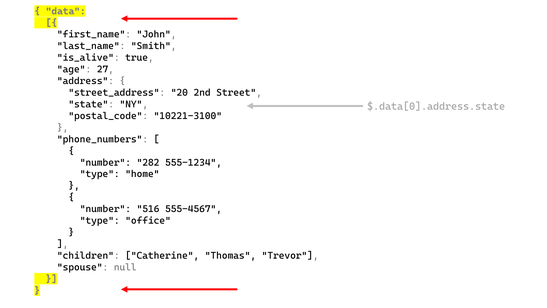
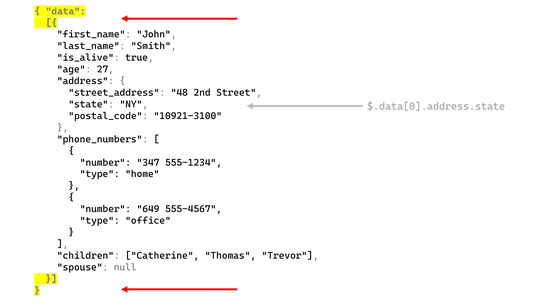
20: 20 -> 48 (179, 93)
10221-3100: 10221-3100 -> 10921-3100 (188, 116)
282: 282 -> 347 (148, 162)
516: 516 -> 649 (148, 209)
